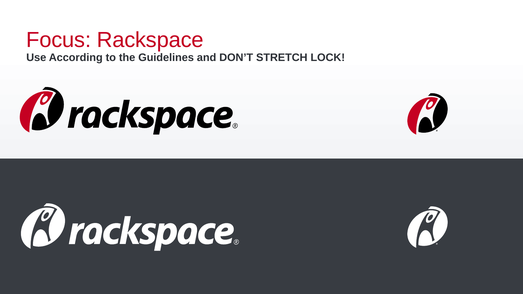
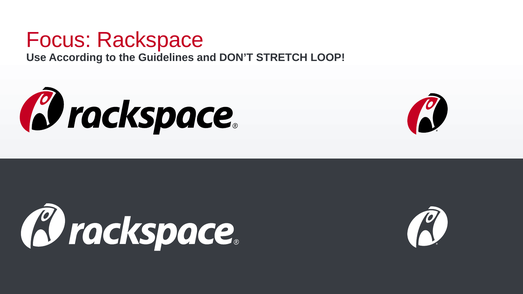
LOCK: LOCK -> LOOP (328, 58)
